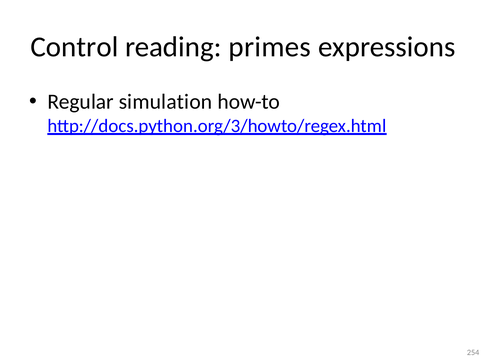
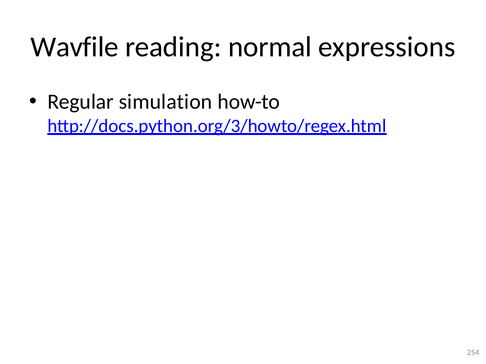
Control: Control -> Wavfile (75, 47)
primes: primes -> normal (270, 47)
